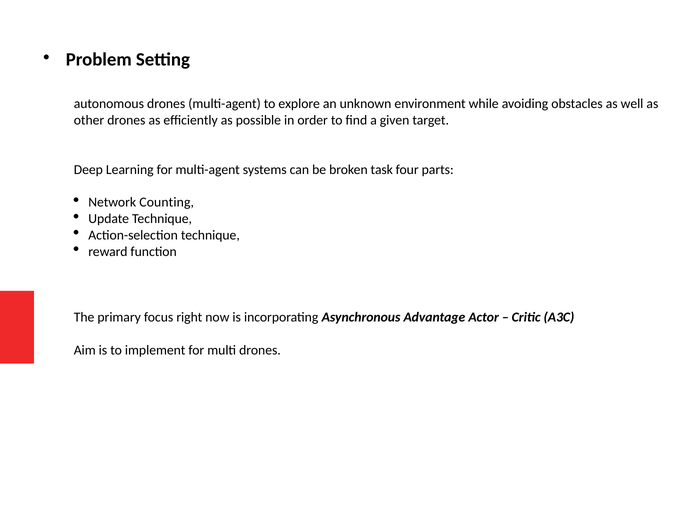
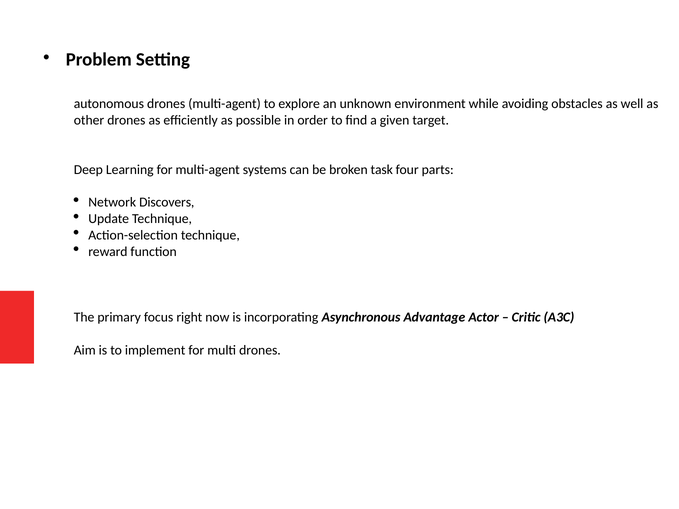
Counting: Counting -> Discovers (167, 202)
